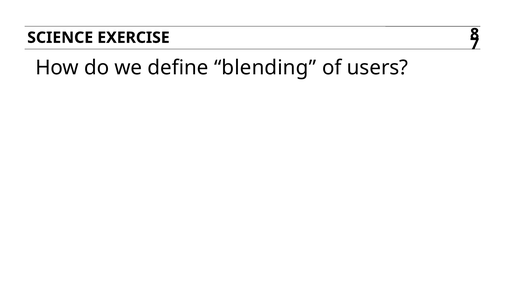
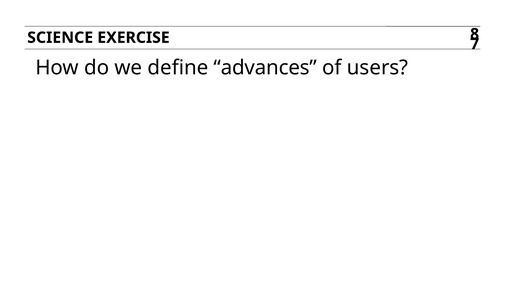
blending: blending -> advances (265, 68)
